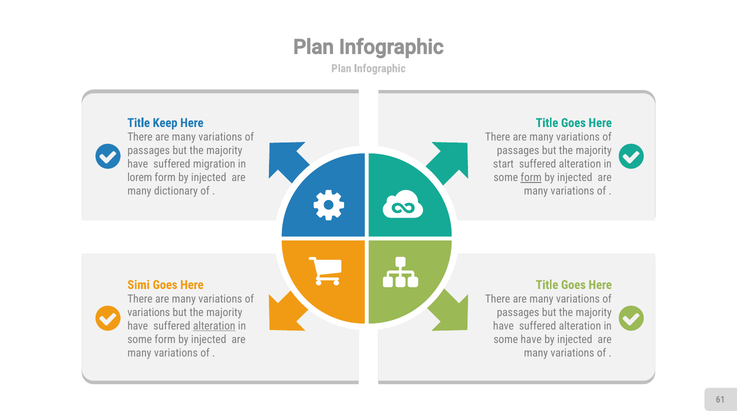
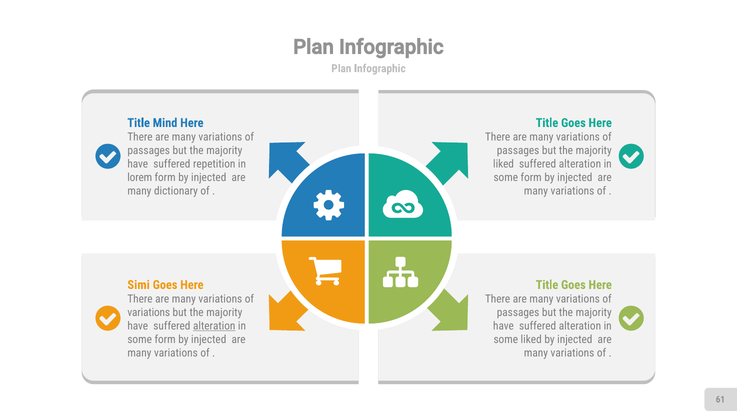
Keep: Keep -> Mind (165, 123)
migration: migration -> repetition (214, 164)
start: start -> liked (504, 164)
form underline: present -> none (531, 177)
some have: have -> liked (531, 339)
